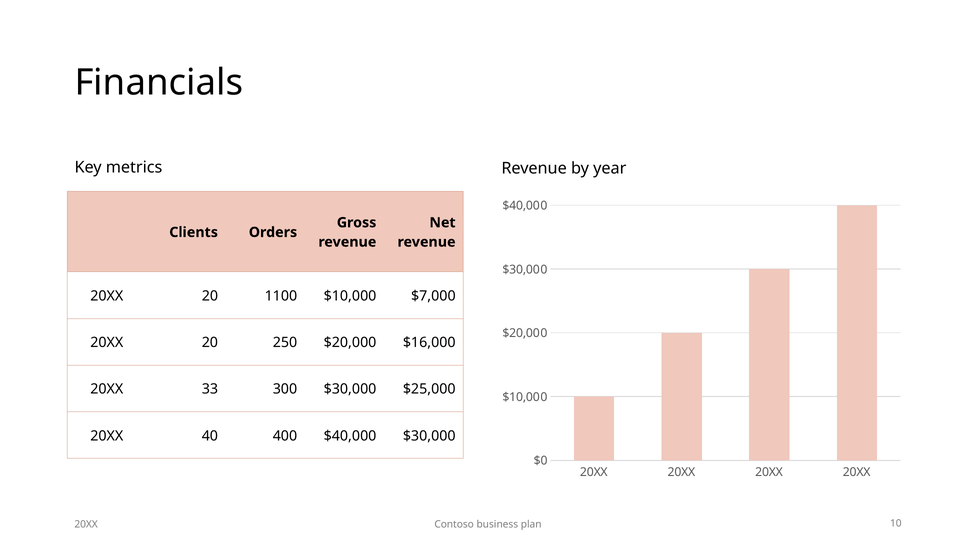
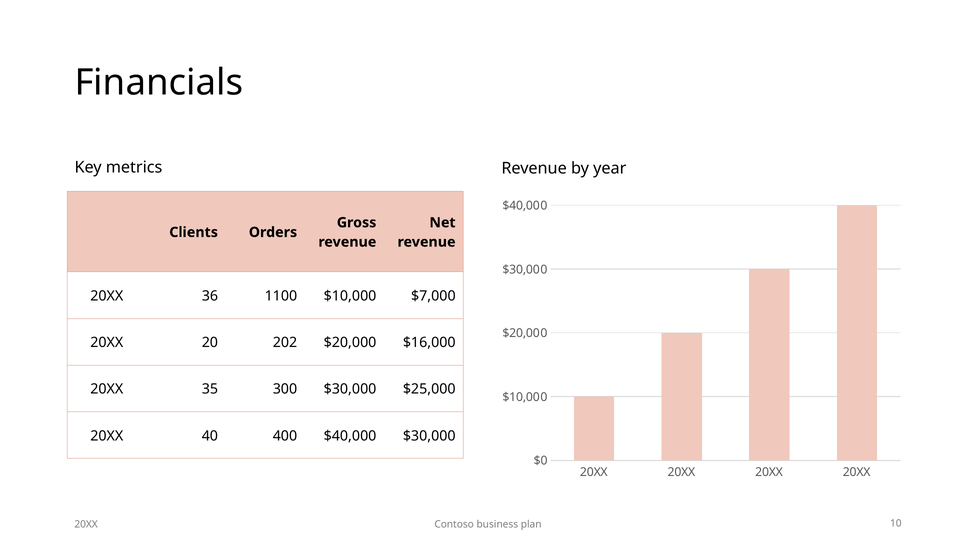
20: 20 -> 36 (210, 296)
250: 250 -> 202 (285, 343)
33: 33 -> 35 (210, 389)
